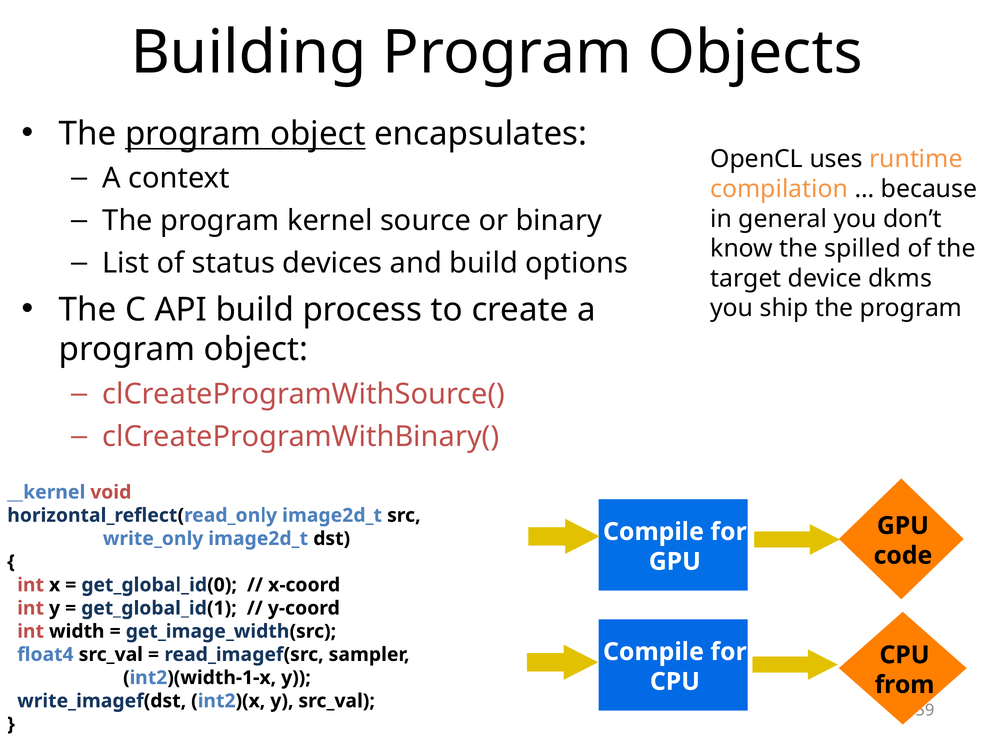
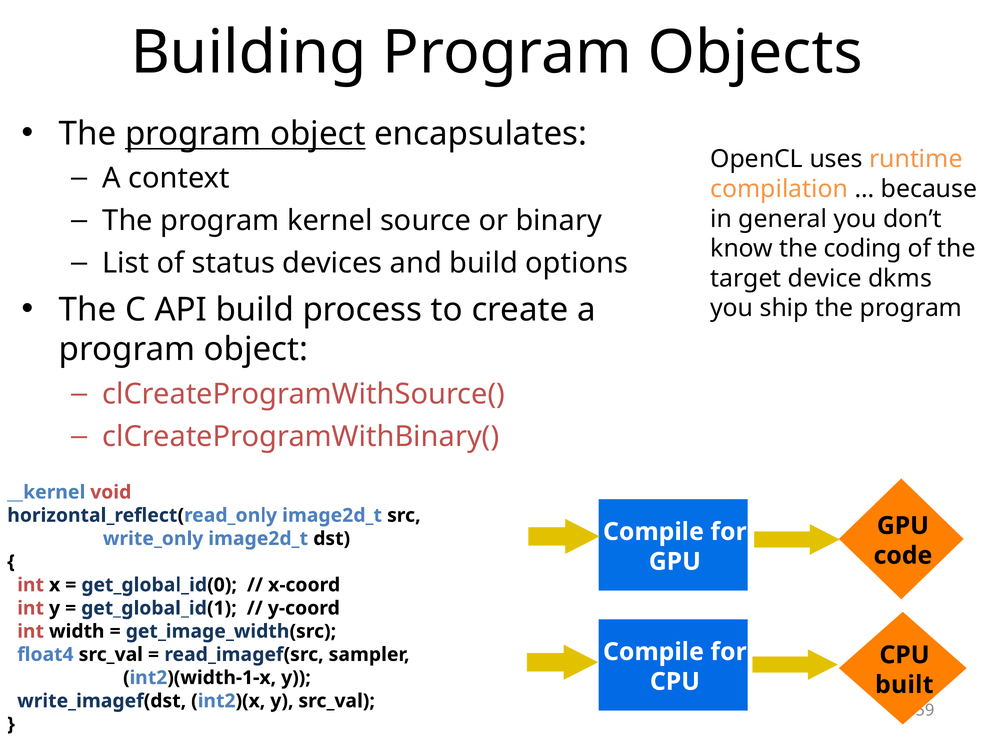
spilled: spilled -> coding (863, 249)
from: from -> built (904, 685)
